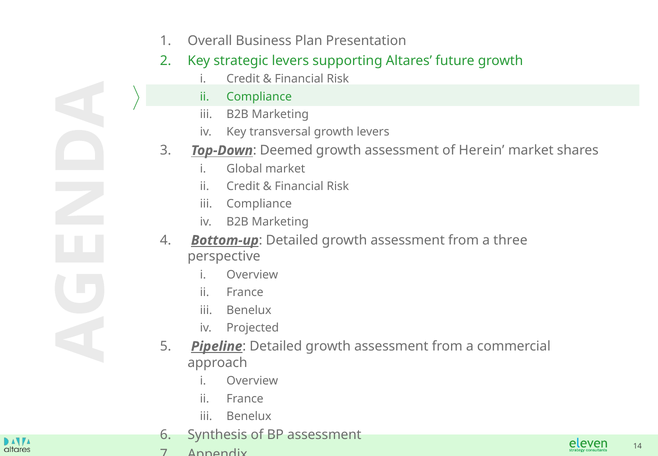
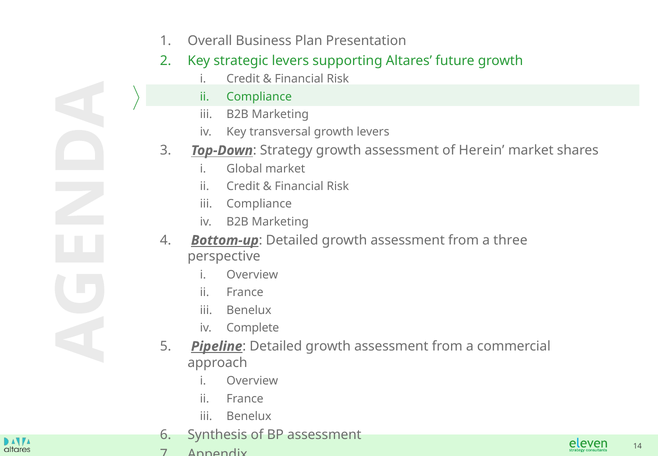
Deemed: Deemed -> Strategy (286, 150)
Projected: Projected -> Complete (253, 327)
